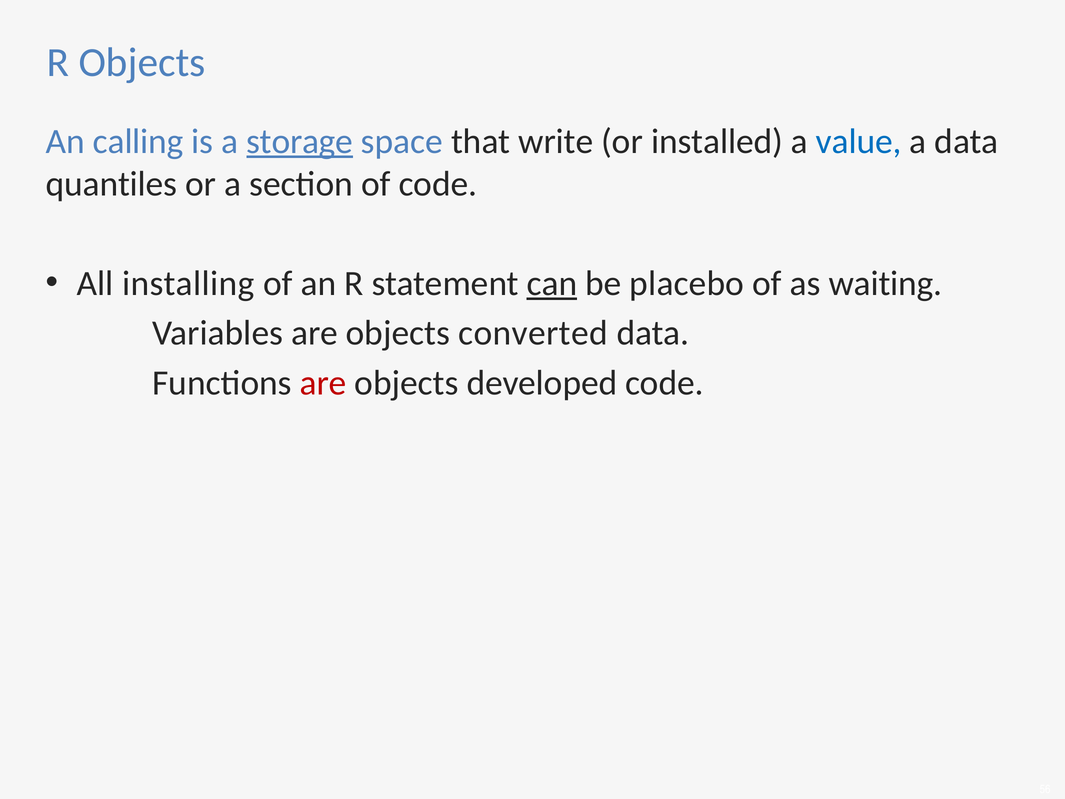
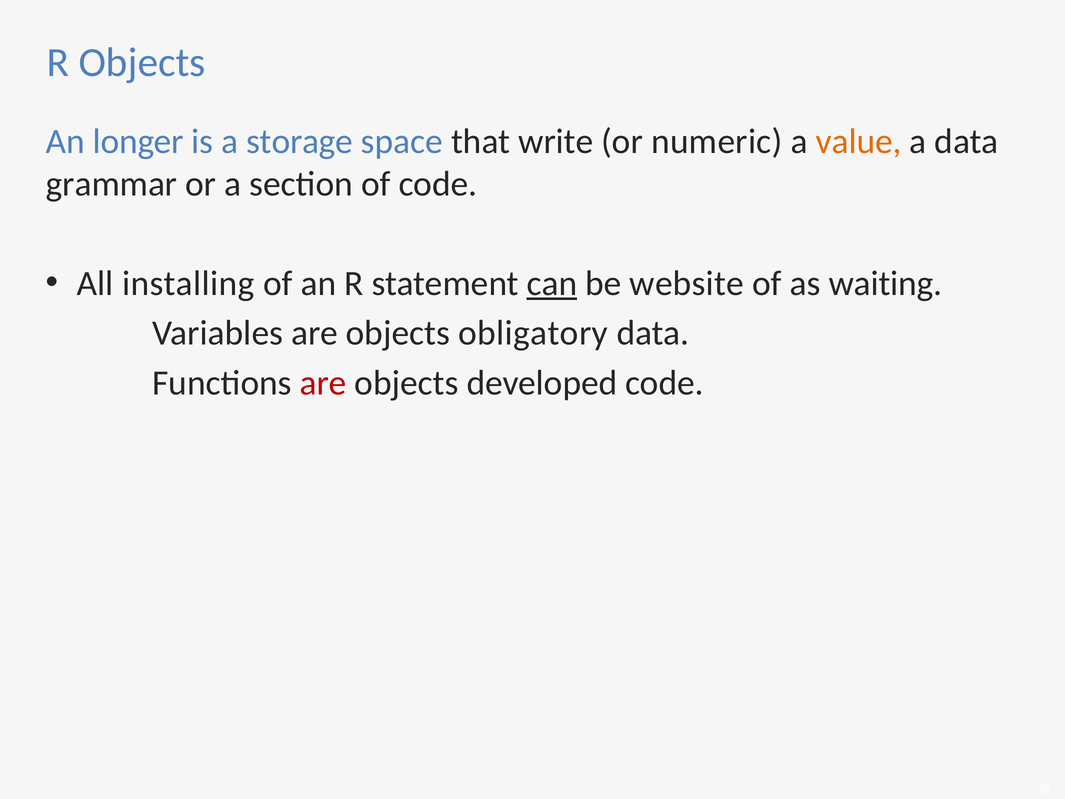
calling: calling -> longer (138, 141)
storage underline: present -> none (300, 141)
installed: installed -> numeric (717, 141)
value colour: blue -> orange (859, 141)
quantiles: quantiles -> grammar (112, 184)
placebo: placebo -> website (687, 283)
converted: converted -> obligatory (533, 333)
